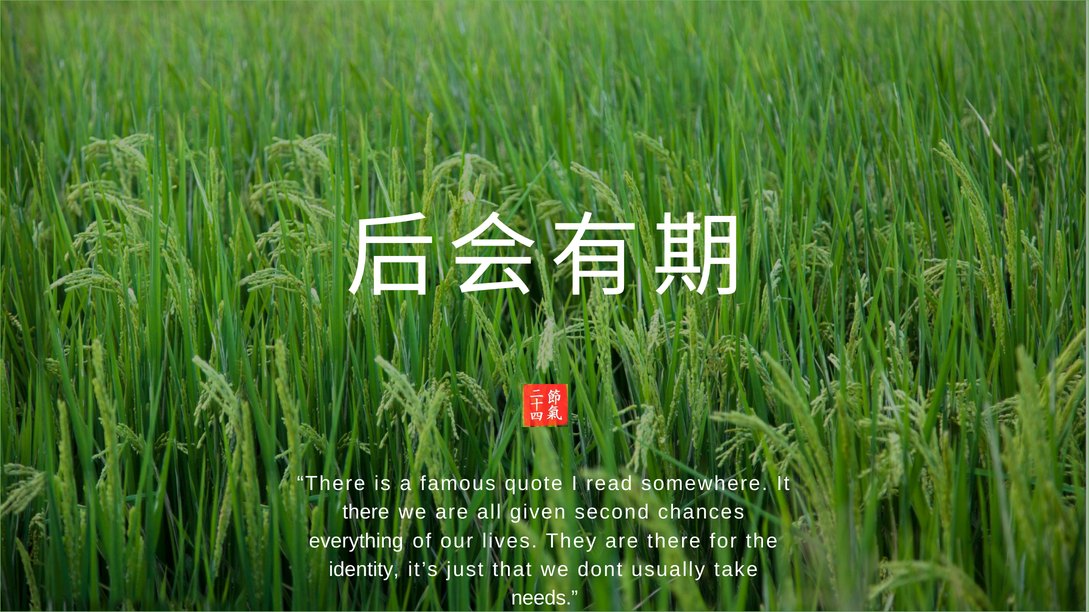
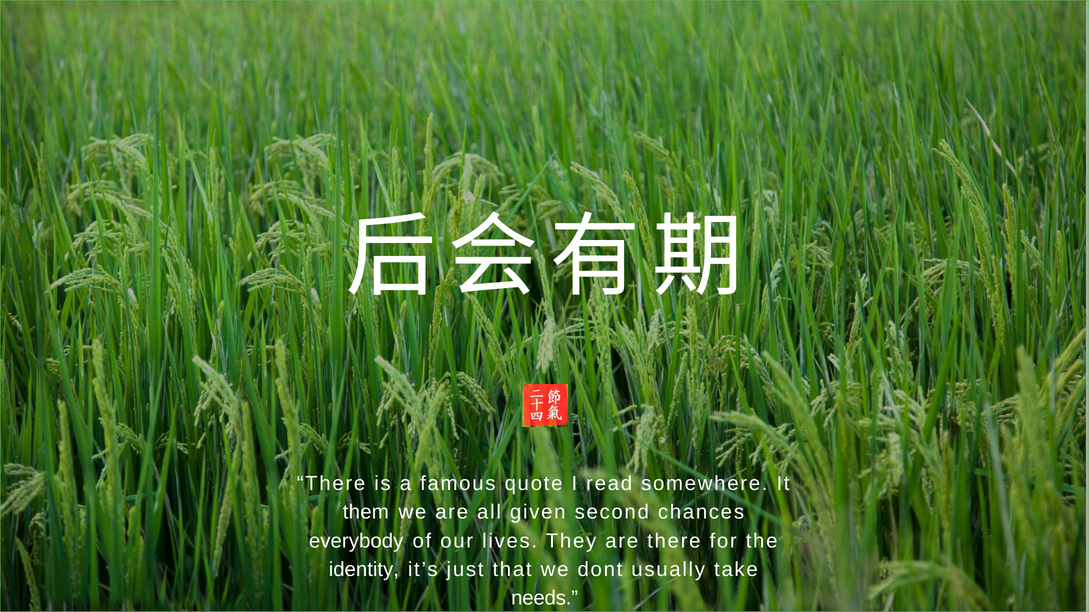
there: there -> them (366, 513)
everything: everything -> everybody (356, 541)
